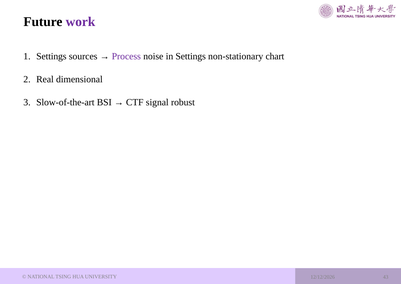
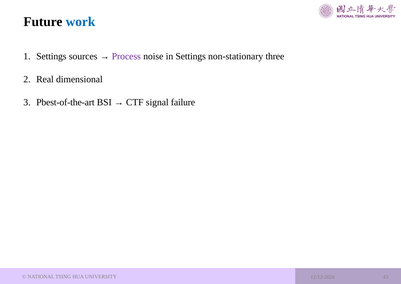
work colour: purple -> blue (80, 22)
chart: chart -> three (275, 56)
Slow-of-the-art: Slow-of-the-art -> Pbest-of-the-art (65, 102)
robust: robust -> failure (183, 102)
